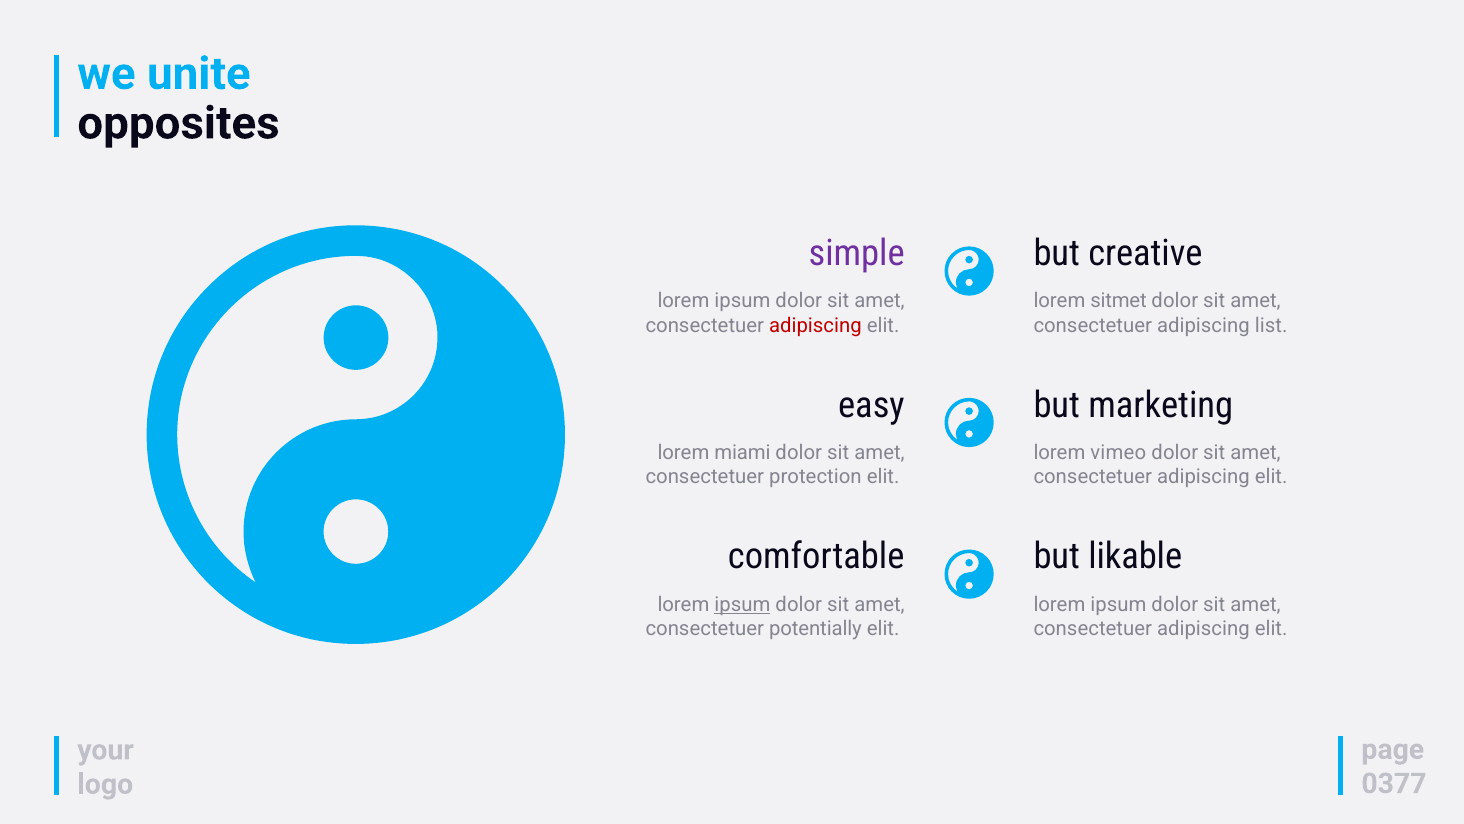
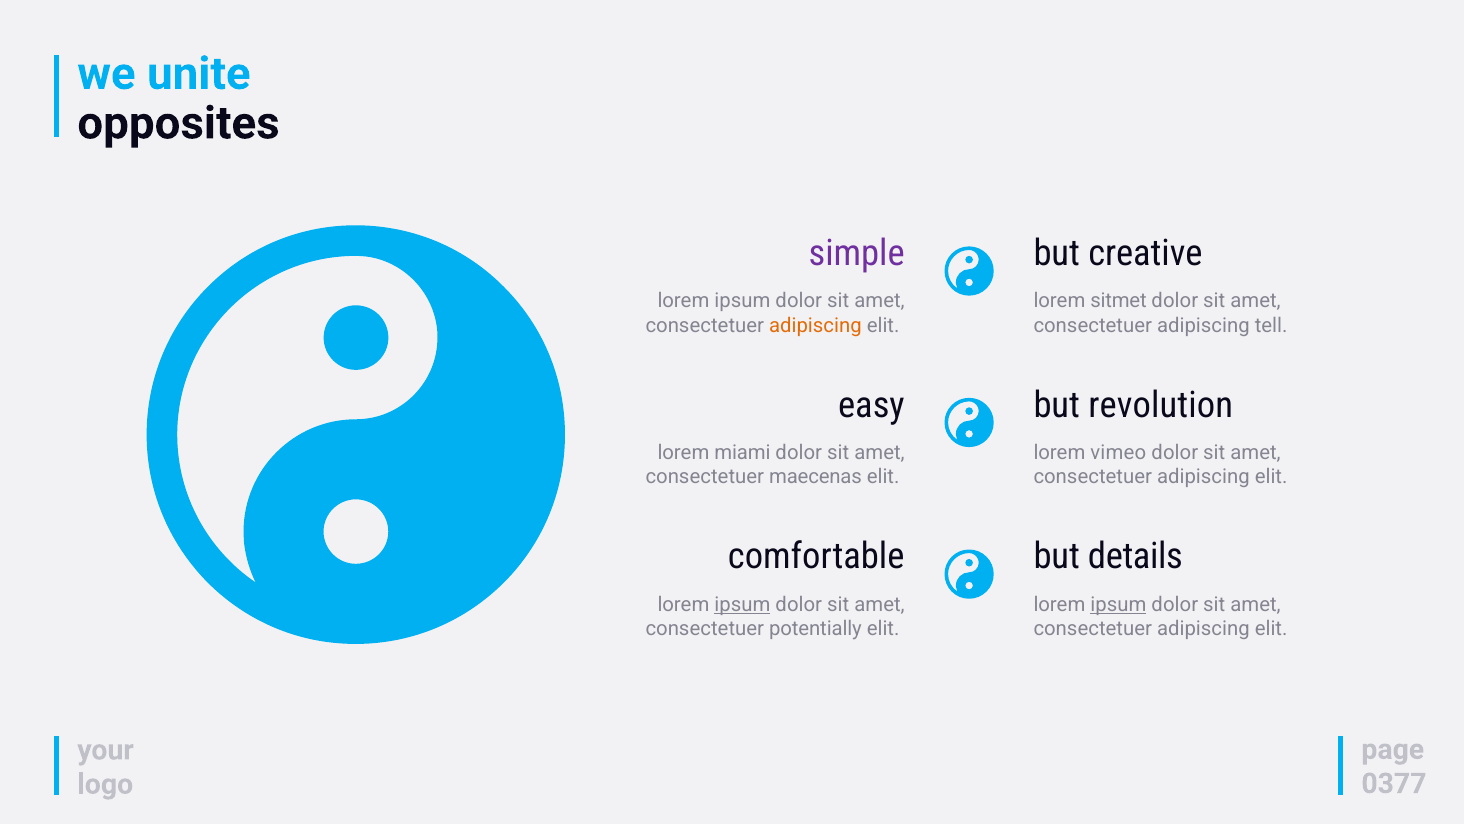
adipiscing colour: red -> orange (815, 325)
list: list -> tell (1271, 325)
marketing: marketing -> revolution (1161, 405)
protection: protection -> maecenas (815, 477)
likable: likable -> details (1135, 556)
ipsum underline: none -> present (1118, 604)
